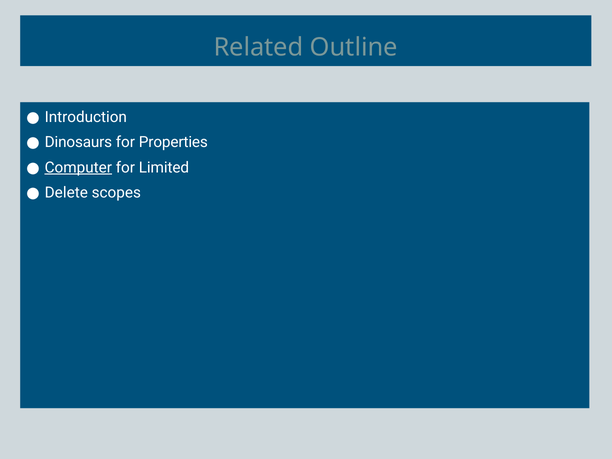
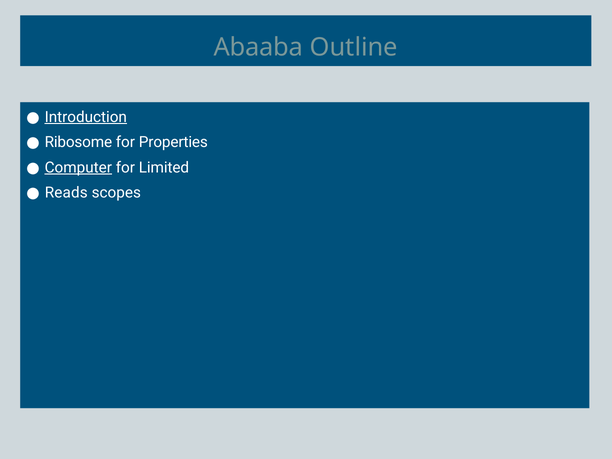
Related: Related -> Abaaba (259, 47)
Introduction underline: none -> present (86, 117)
Dinosaurs: Dinosaurs -> Ribosome (78, 142)
Delete: Delete -> Reads (66, 193)
